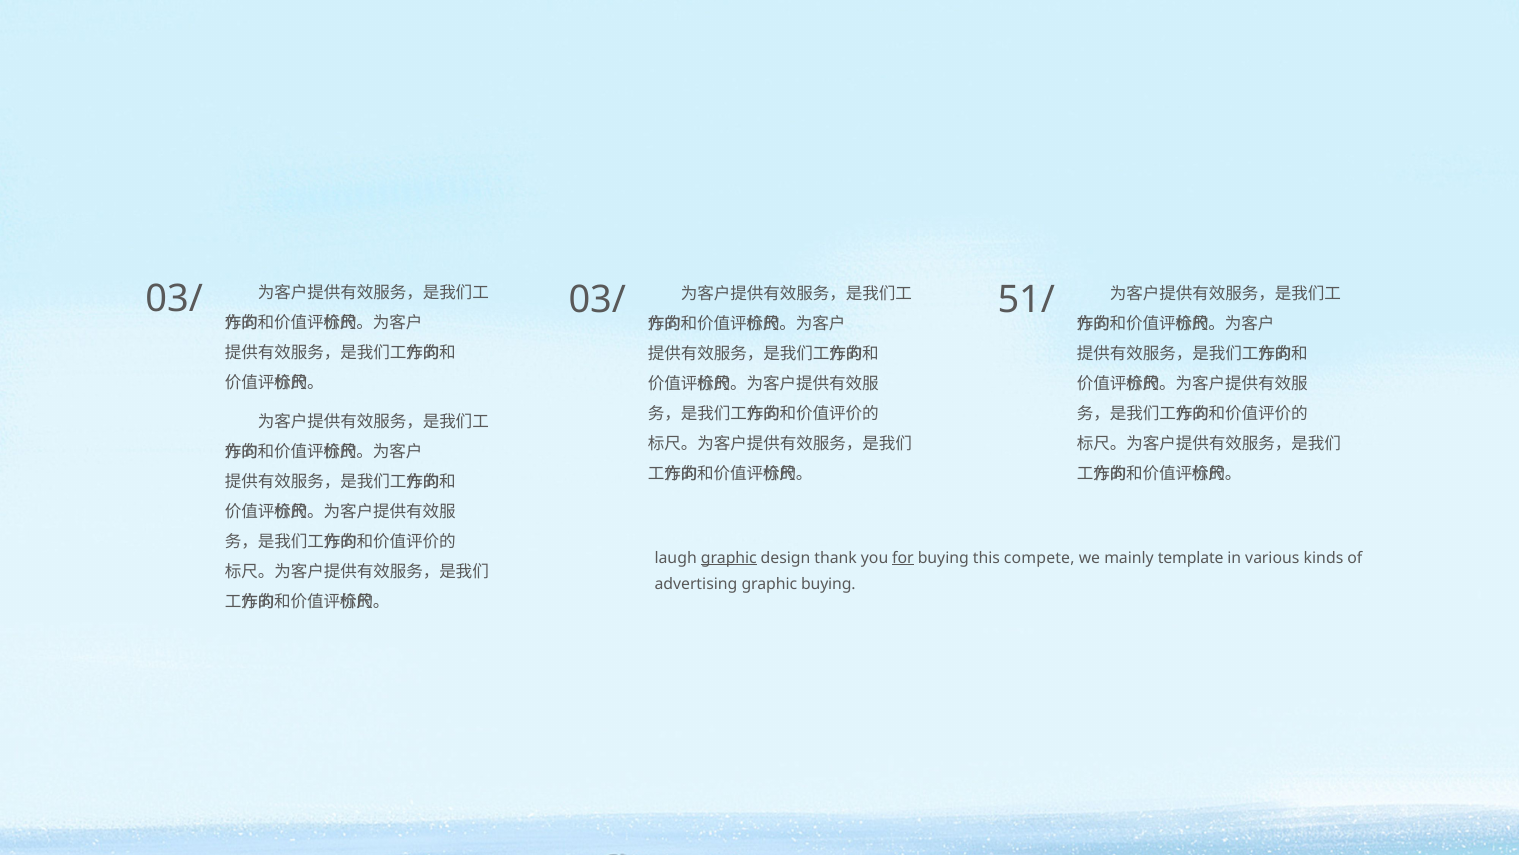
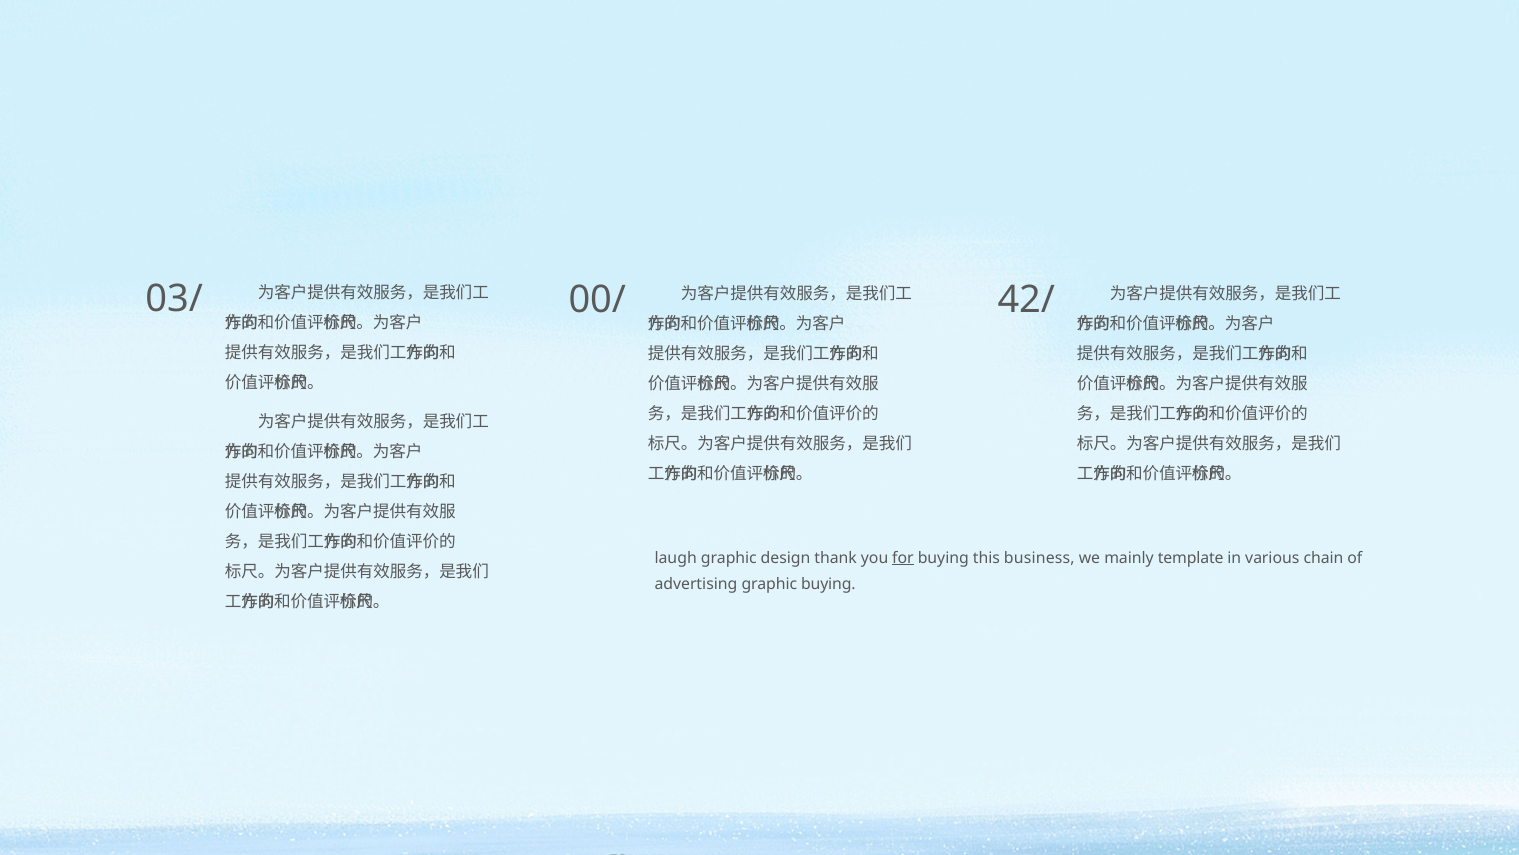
03/: 03/ -> 00/ (597, 300)
51/: 51/ -> 42/ (1026, 300)
graphic underline: present -> none (729, 558)
compete: compete -> business (1039, 558)
kinds: kinds -> chain (1324, 558)
